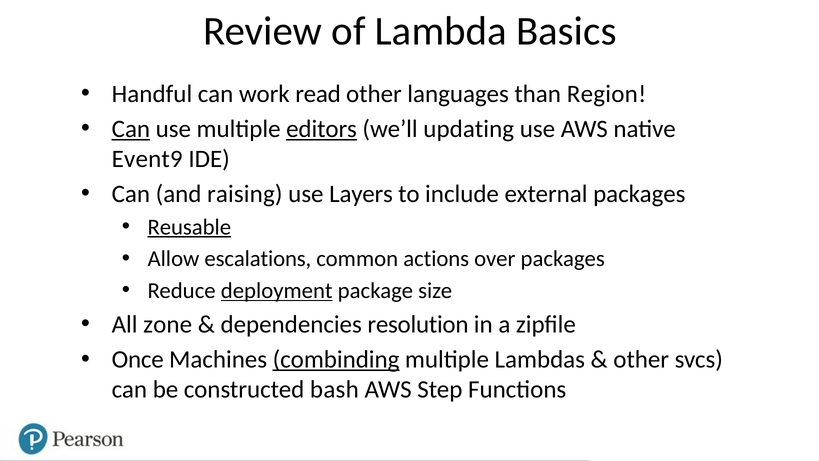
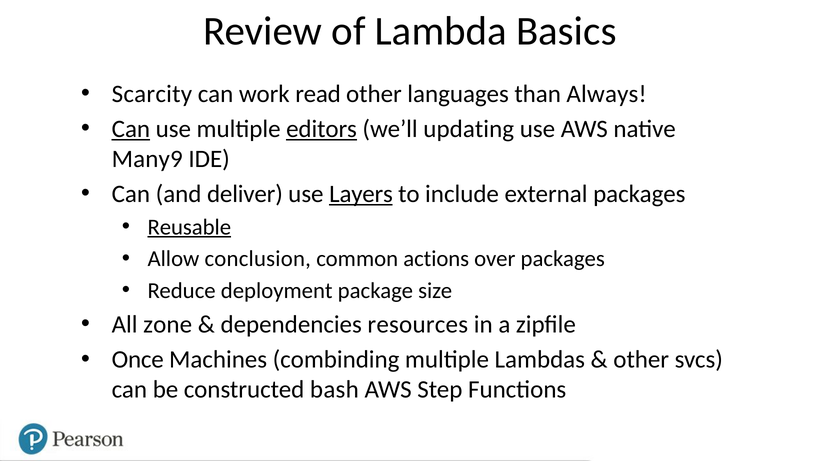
Handful: Handful -> Scarcity (152, 94)
Region: Region -> Always (607, 94)
Event9: Event9 -> Many9 (147, 159)
raising: raising -> deliver (245, 194)
Layers underline: none -> present (361, 194)
escalations: escalations -> conclusion (258, 259)
deployment underline: present -> none (277, 291)
resolution: resolution -> resources (418, 324)
combinding underline: present -> none (336, 359)
